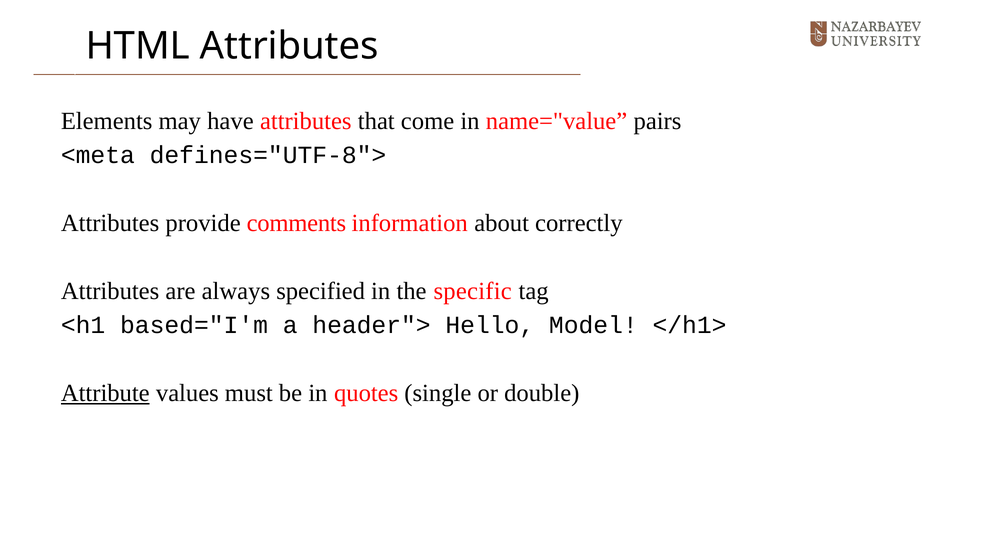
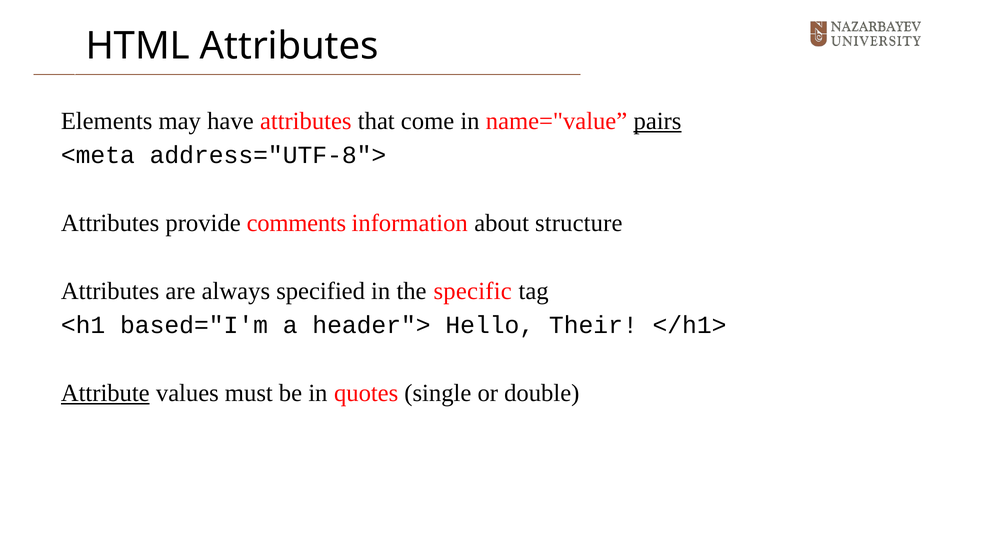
pairs underline: none -> present (658, 121)
defines="UTF-8">: defines="UTF-8"> -> address="UTF-8"> (268, 155)
correctly: correctly -> structure (579, 223)
Model: Model -> Their (593, 325)
